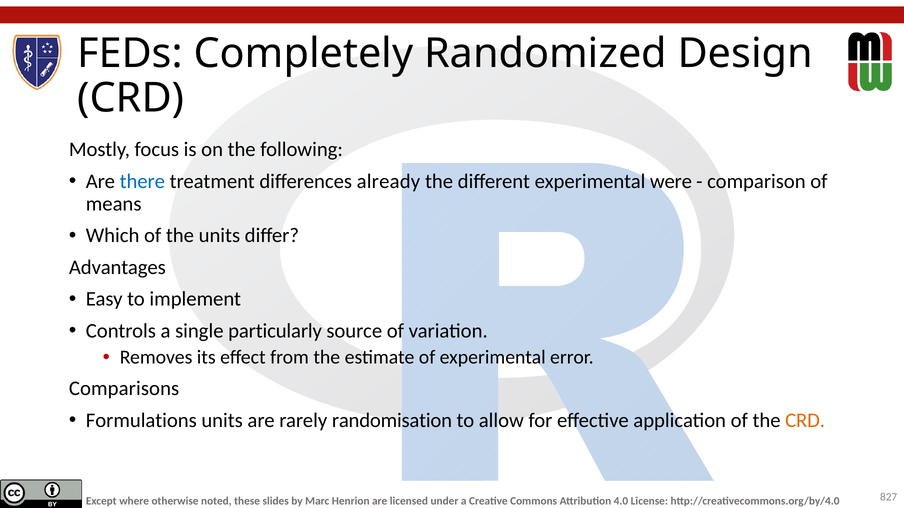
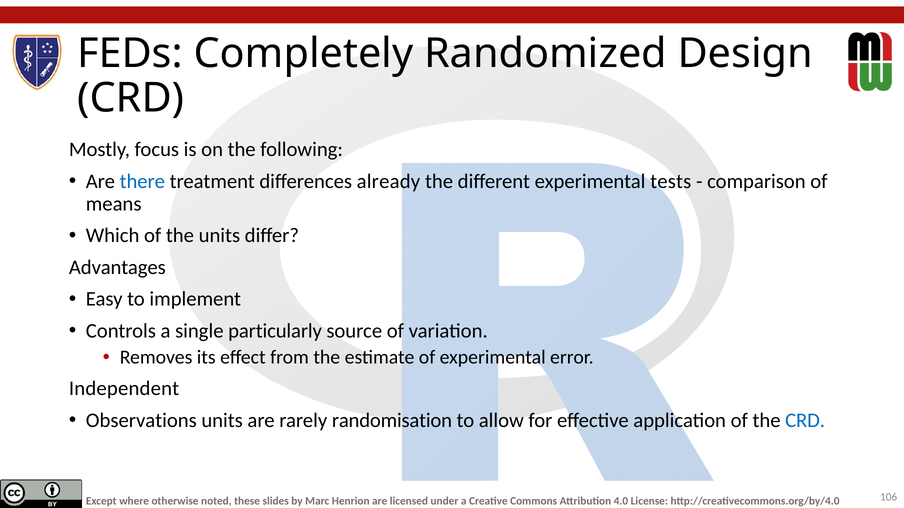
were: were -> tests (671, 182)
Comparisons: Comparisons -> Independent (124, 389)
Formulations: Formulations -> Observations (141, 421)
CRD colour: orange -> blue (805, 421)
827: 827 -> 106 (889, 497)
